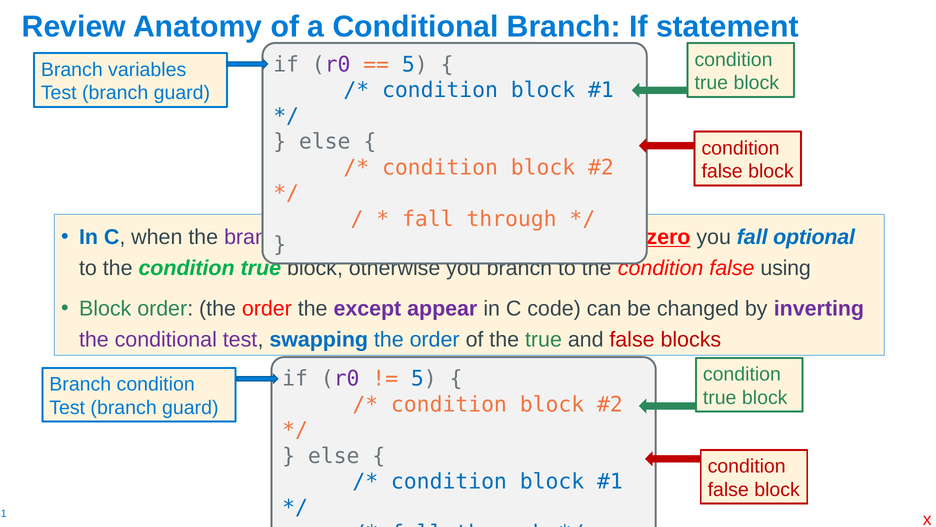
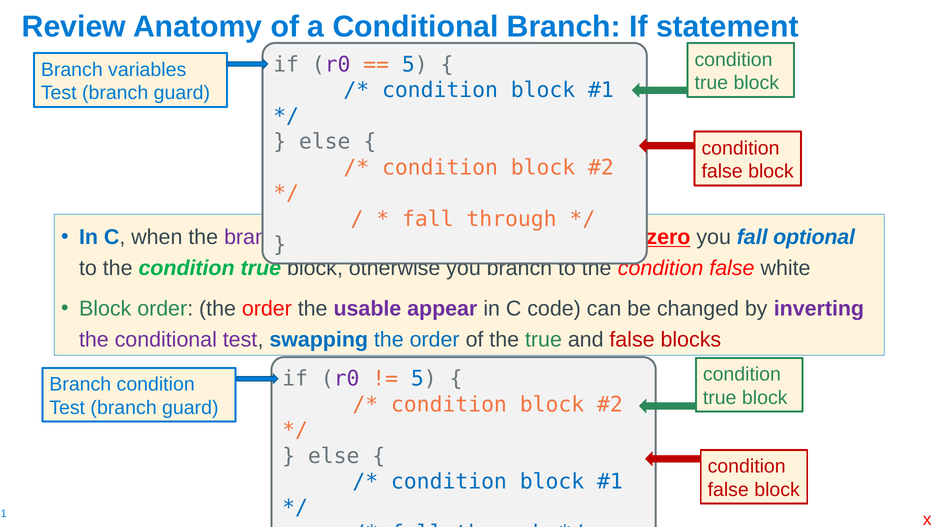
using: using -> white (786, 268)
except: except -> usable (367, 308)
